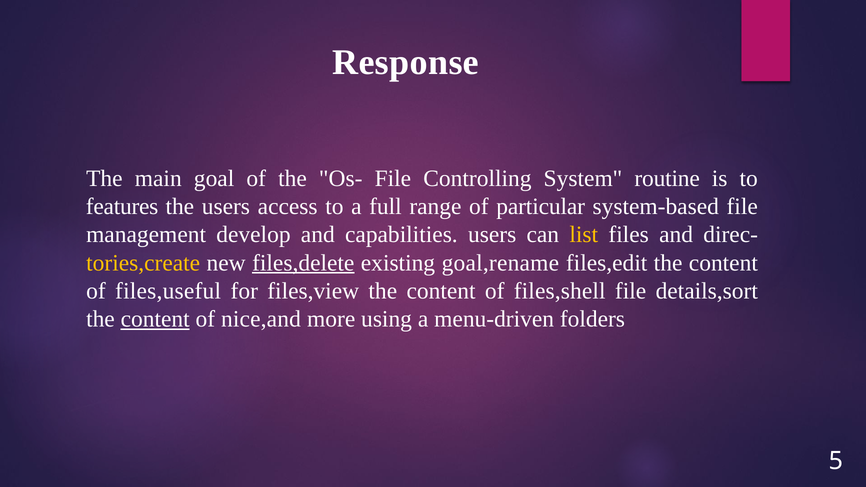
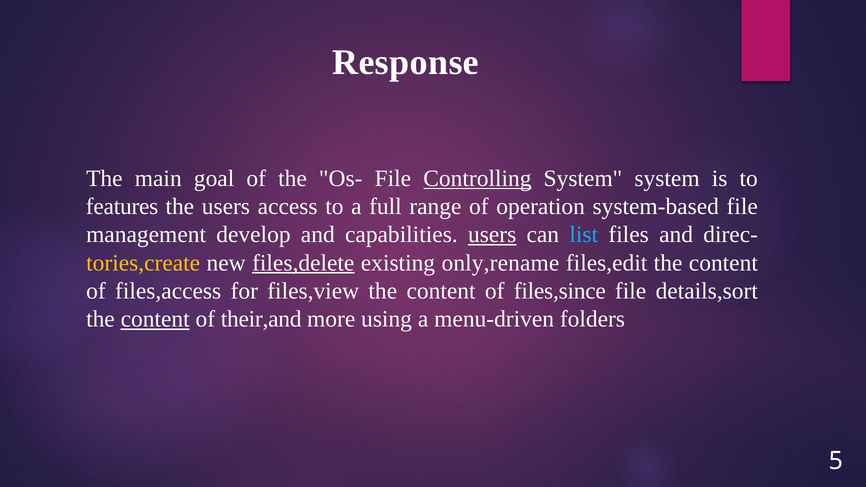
Controlling underline: none -> present (477, 178)
System routine: routine -> system (667, 178)
particular: particular -> operation (541, 207)
users underline: none -> present (492, 235)
list colour: yellow -> light blue (584, 235)
goal,rename: goal,rename -> only,rename (500, 263)
files,useful: files,useful -> files,access (168, 291)
files,shell: files,shell -> files,since (560, 291)
nice,and: nice,and -> their,and (261, 319)
